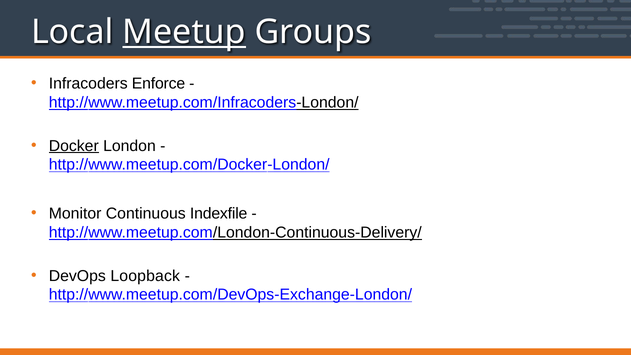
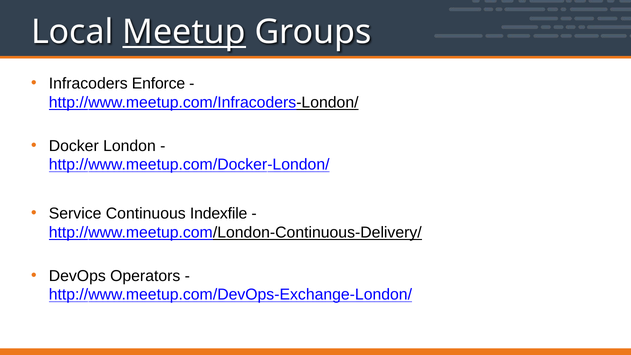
Docker underline: present -> none (74, 146)
Monitor: Monitor -> Service (75, 213)
Loopback: Loopback -> Operators (145, 276)
